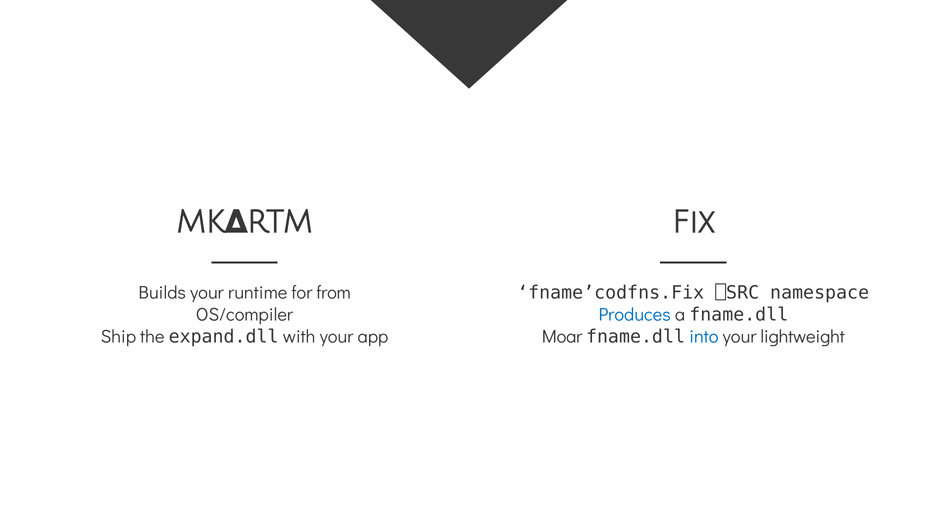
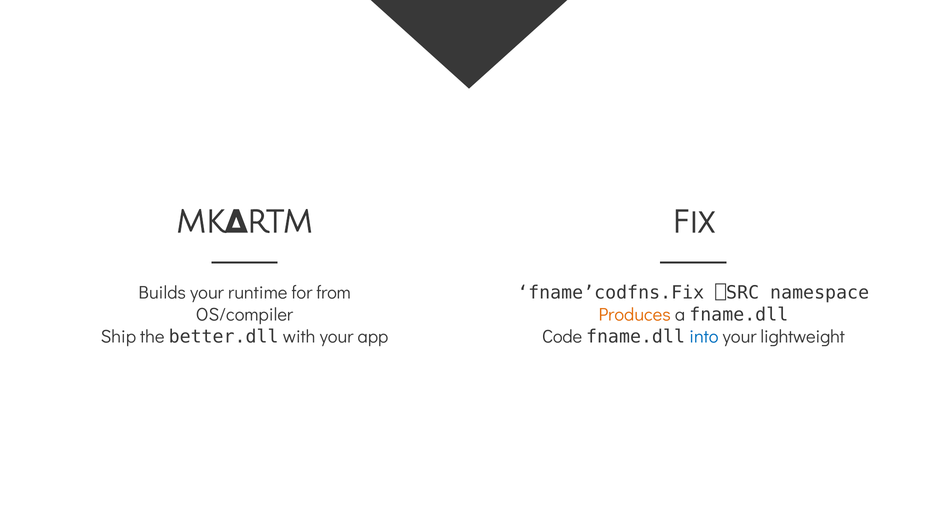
Produces colour: blue -> orange (635, 314)
expand.dll: expand.dll -> better.dll (224, 336)
Moar: Moar -> Code (562, 336)
